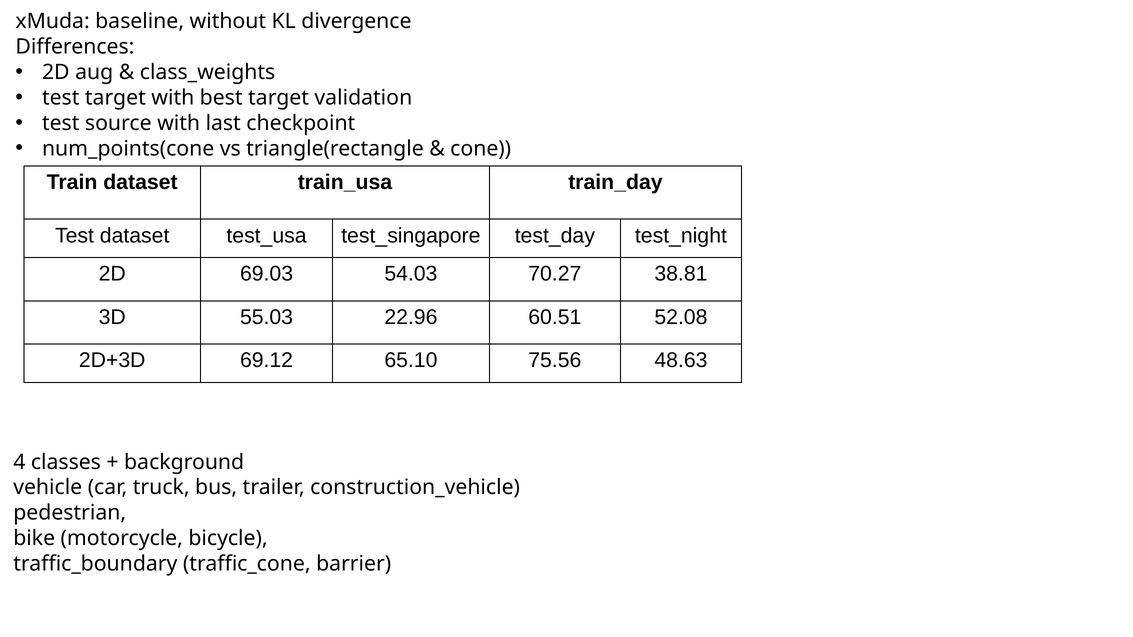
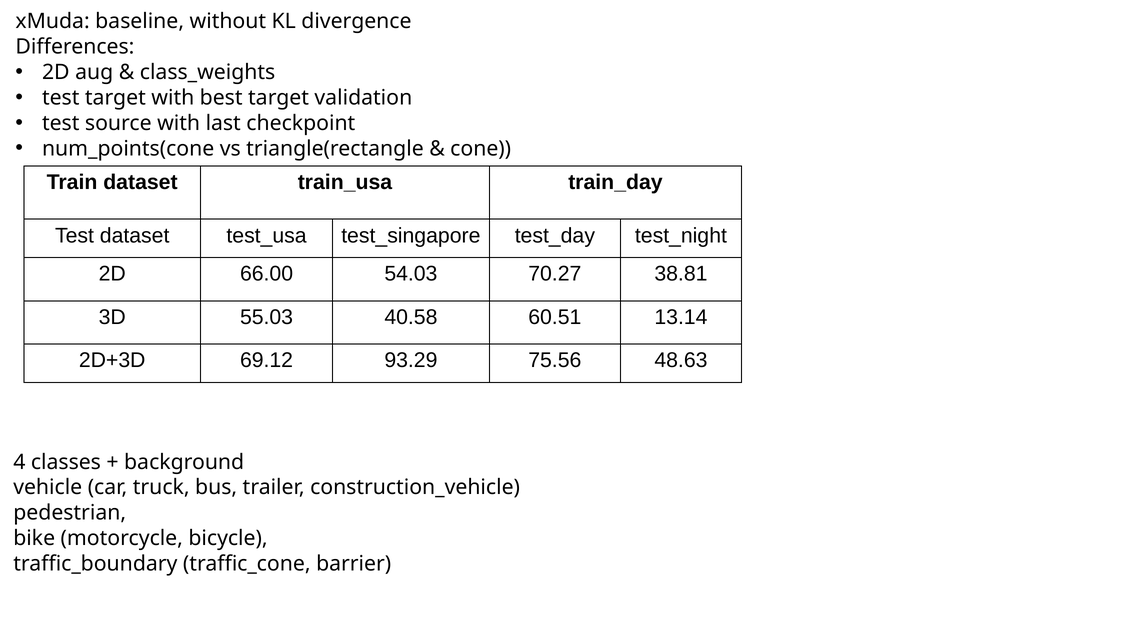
69.03: 69.03 -> 66.00 (267, 274)
22.96: 22.96 -> 40.58 (411, 318)
52.08: 52.08 -> 13.14 (681, 318)
65.10: 65.10 -> 93.29 (411, 360)
